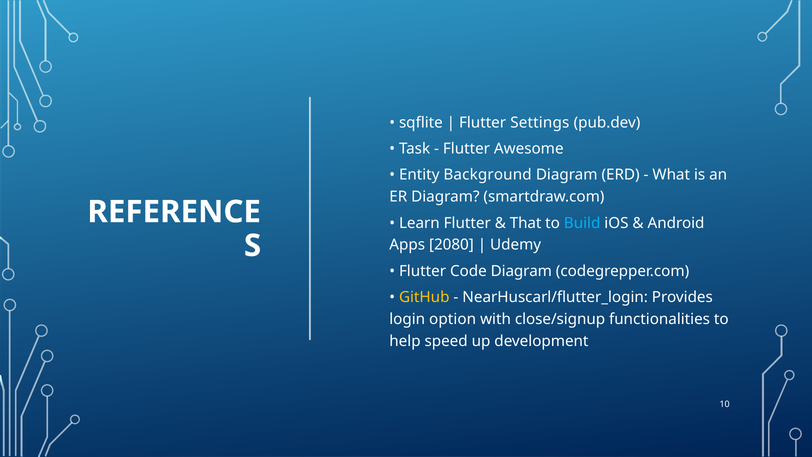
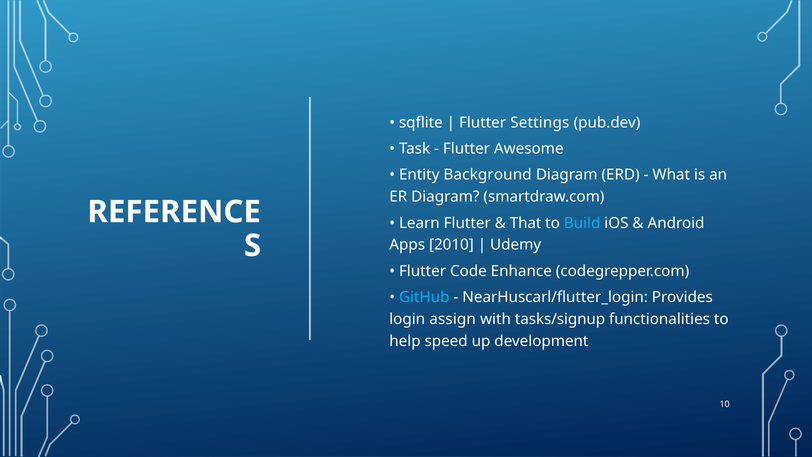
2080: 2080 -> 2010 (451, 245)
Code Diagram: Diagram -> Enhance (521, 271)
GitHub colour: yellow -> light blue (424, 297)
option: option -> assign (453, 319)
close/signup: close/signup -> tasks/signup (560, 319)
